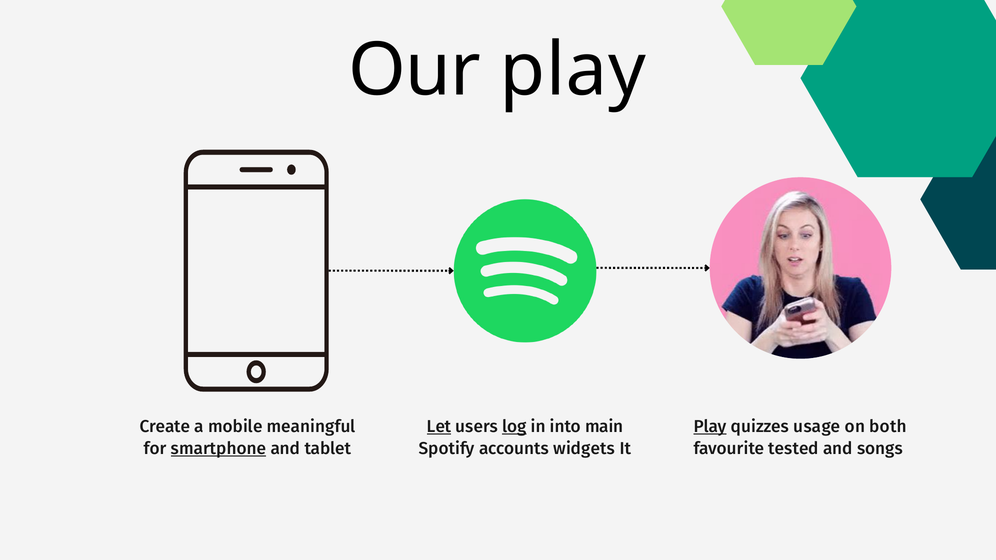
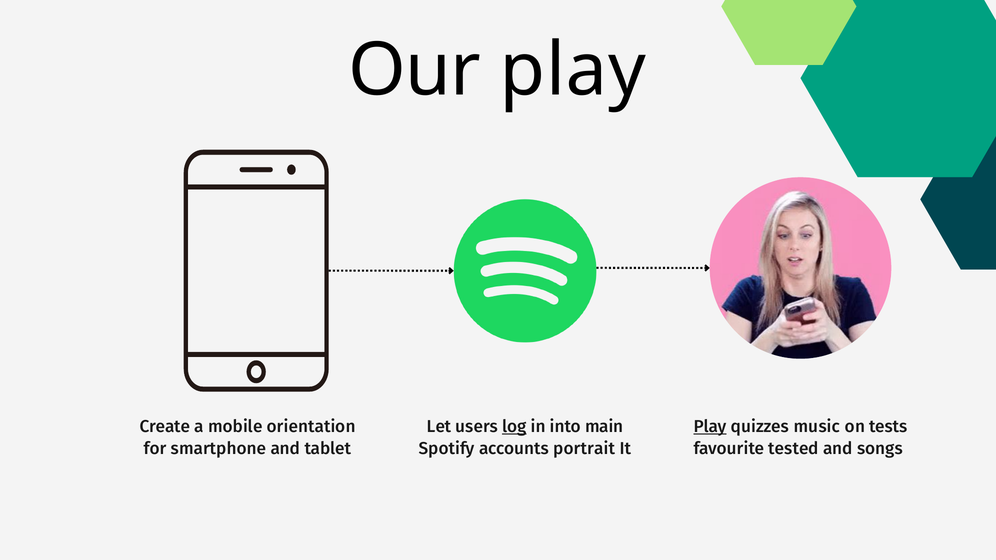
meaningful: meaningful -> orientation (311, 427)
Let underline: present -> none (439, 427)
usage: usage -> music (817, 427)
both: both -> tests (888, 427)
smartphone underline: present -> none (218, 449)
widgets: widgets -> portrait (584, 449)
